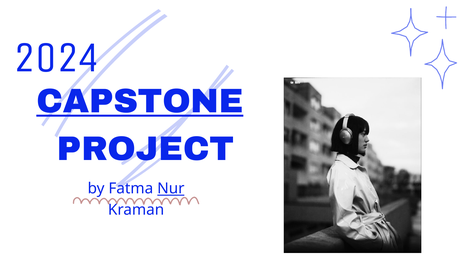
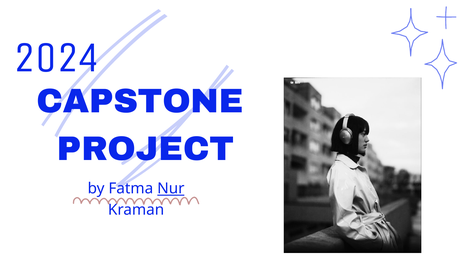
CAPSTONE underline: present -> none (140, 101)
